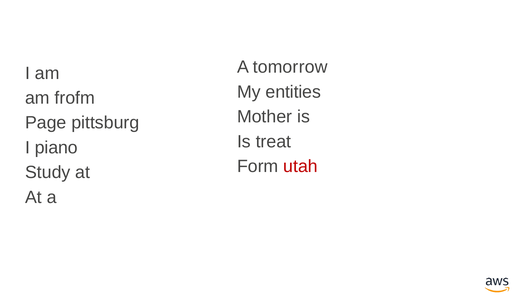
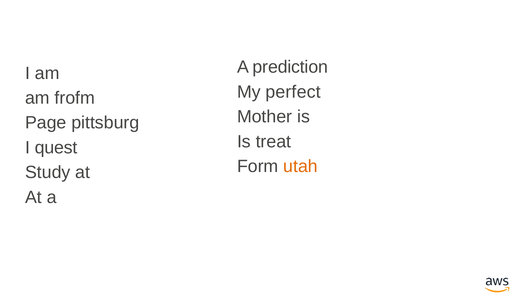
tomorrow: tomorrow -> prediction (290, 67)
entities: entities -> perfect (293, 92)
piano: piano -> quest (56, 148)
utah colour: red -> orange (301, 166)
